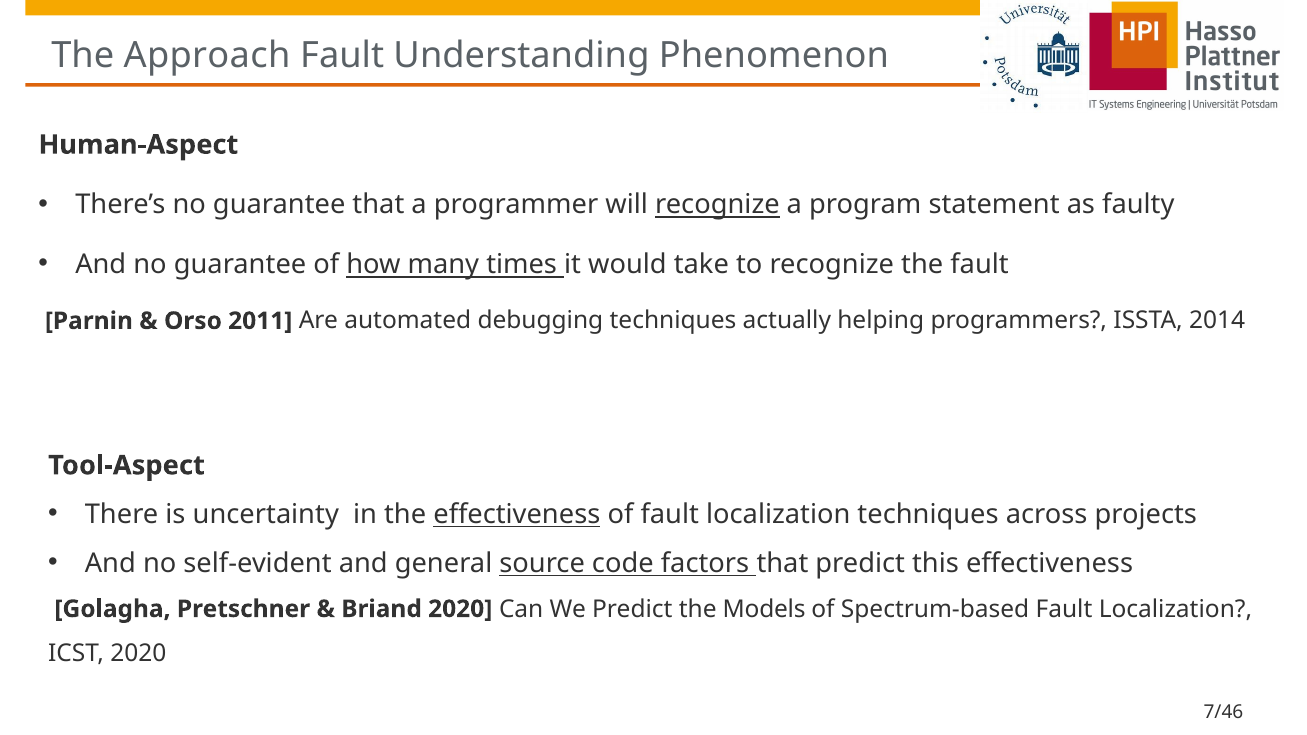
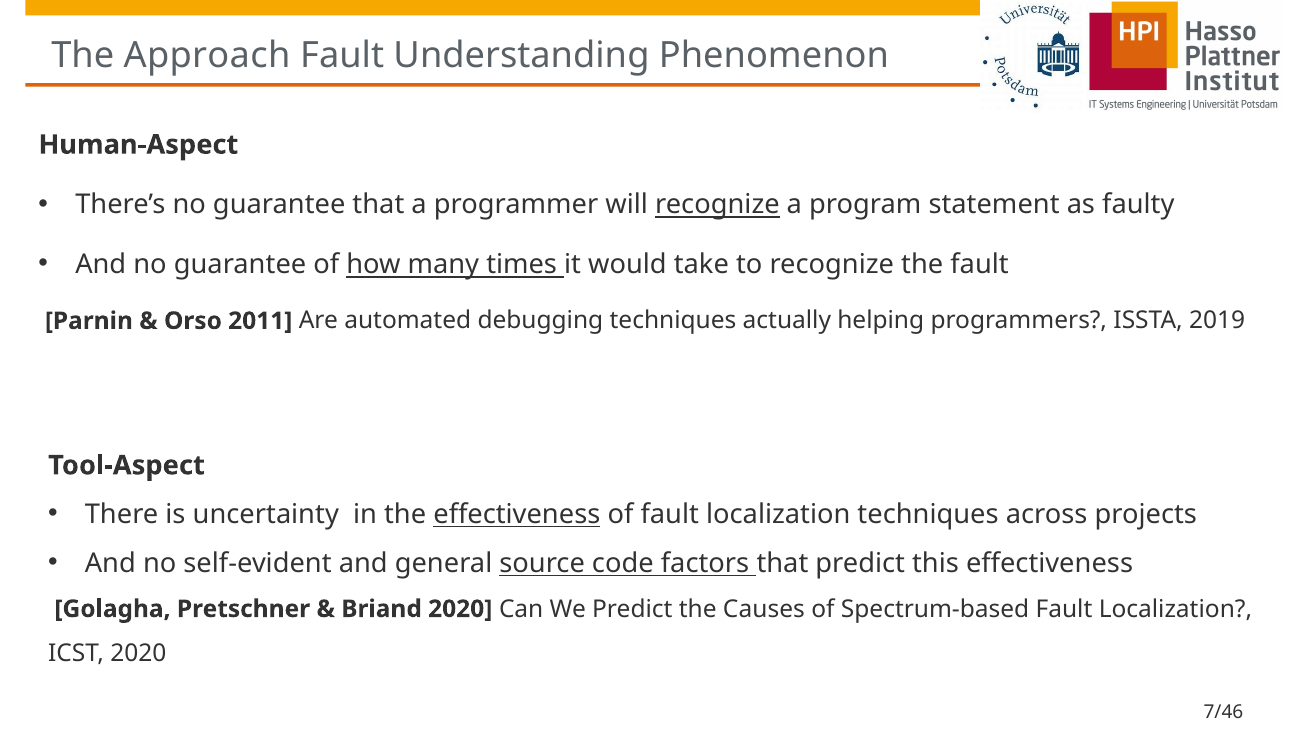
2014: 2014 -> 2019 (1217, 321)
Models: Models -> Causes (764, 609)
